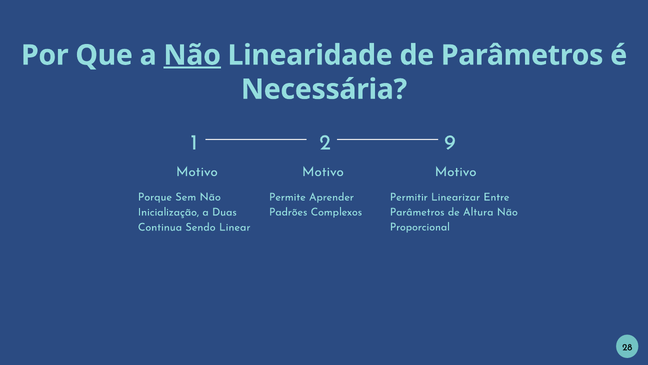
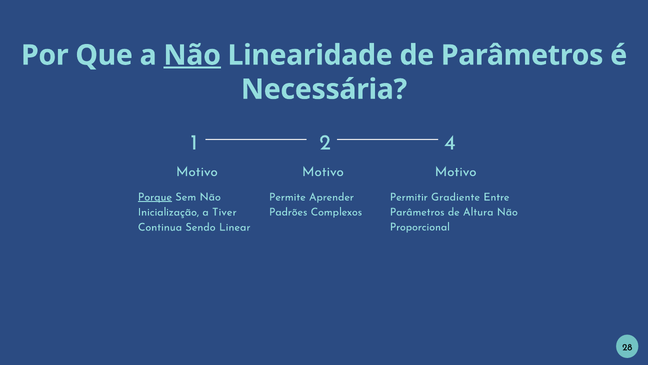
9: 9 -> 4 (450, 142)
Porque underline: none -> present (155, 197)
Linearizar: Linearizar -> Gradiente (456, 197)
Duas: Duas -> Tiver (224, 212)
